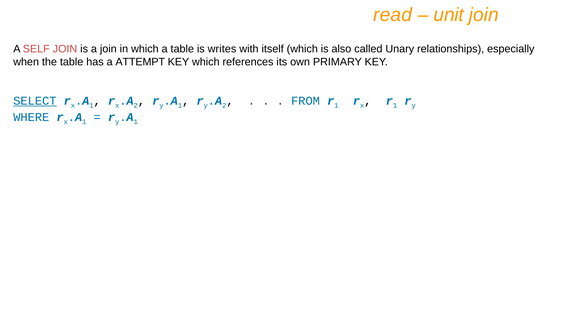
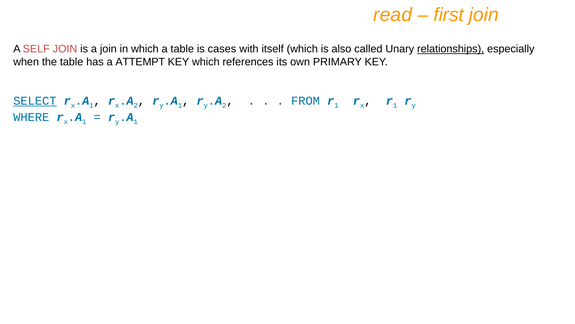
unit: unit -> first (449, 15)
writes: writes -> cases (222, 49)
relationships underline: none -> present (451, 49)
